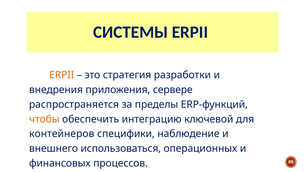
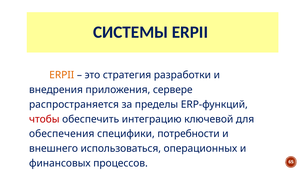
чтобы colour: orange -> red (44, 119)
контейнеров: контейнеров -> обеспечения (62, 133)
наблюдение: наблюдение -> потребности (189, 133)
